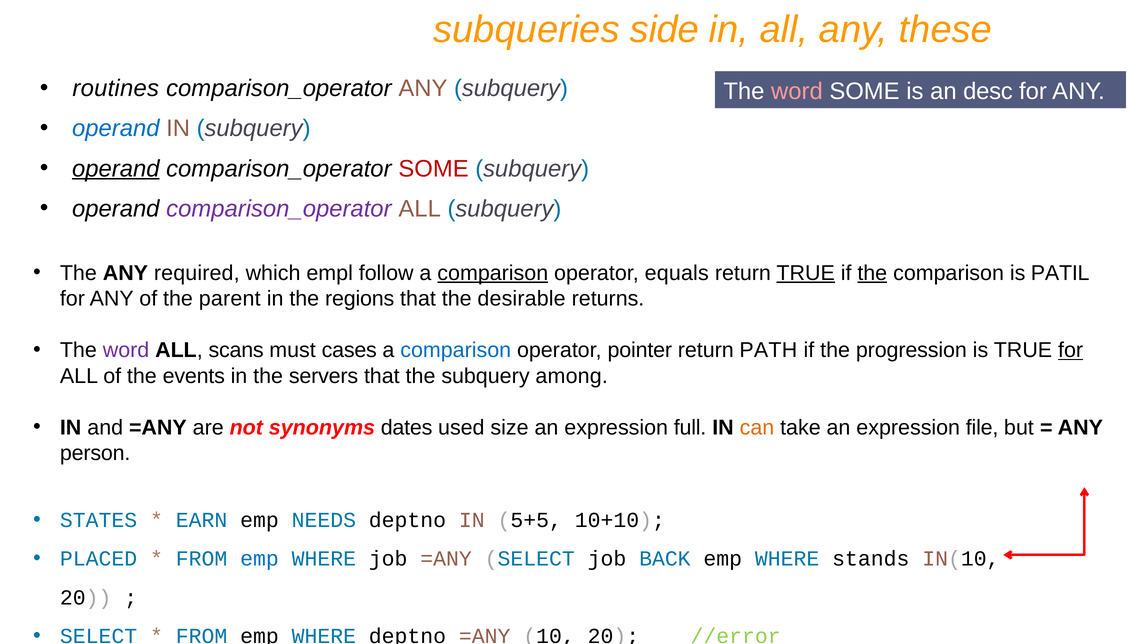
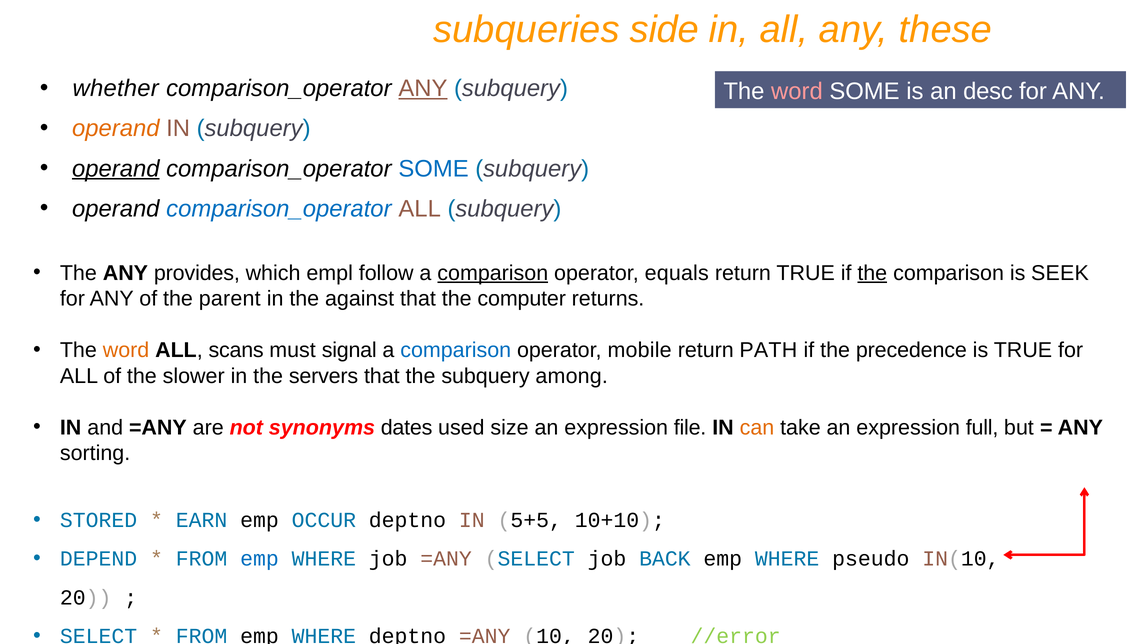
routines: routines -> whether (116, 88)
ANY underline: none -> present (423, 88)
operand colour: blue -> orange (116, 128)
SOME colour: red -> blue (434, 169)
comparison_operator colour: purple -> blue (279, 209)
required: required -> provides (197, 273)
TRUE underline: present -> none (806, 273)
PATIL: PATIL -> SEEK (1060, 273)
regions: regions -> against (360, 298)
desirable: desirable -> computer (522, 298)
word colour: purple -> orange (126, 350)
cases: cases -> signal (349, 350)
pointer: pointer -> mobile (640, 350)
progression: progression -> precedence (911, 350)
for underline: present -> none (1071, 350)
events: events -> slower (194, 376)
full: full -> file (690, 427)
file: file -> full (982, 427)
person: person -> sorting (95, 453)
STATES: STATES -> STORED (99, 520)
NEEDS: NEEDS -> OCCUR (324, 520)
PLACED: PLACED -> DEPEND (99, 558)
stands: stands -> pseudo (871, 558)
